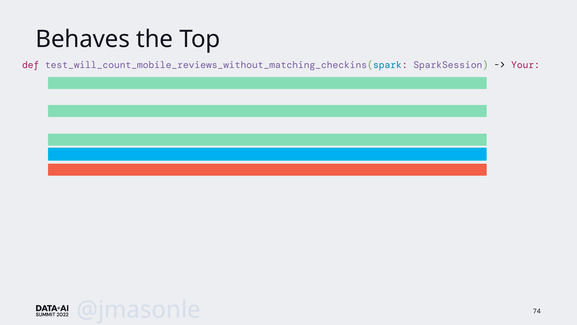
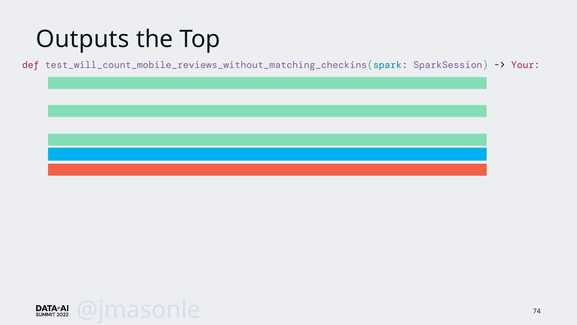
Behaves: Behaves -> Outputs (83, 39)
